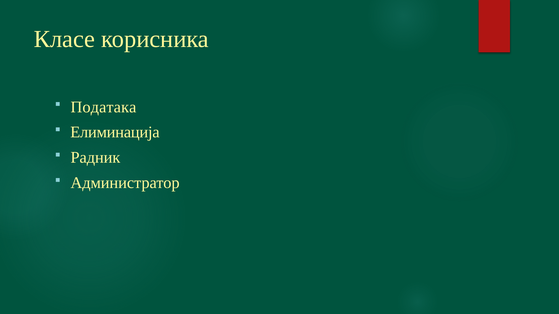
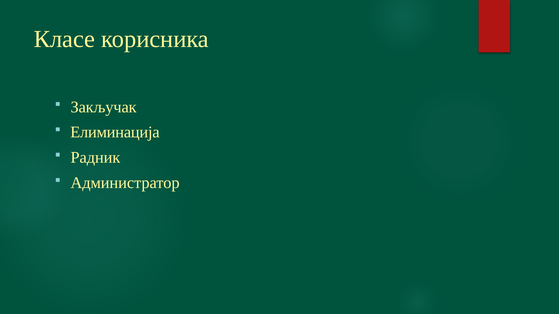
Података: Података -> Закључак (104, 107)
